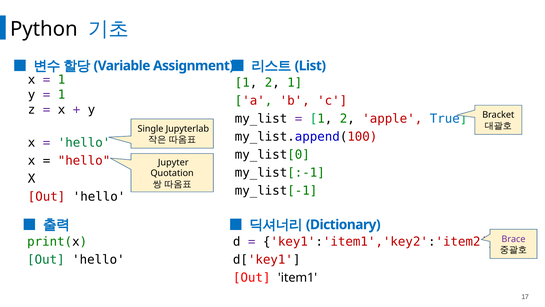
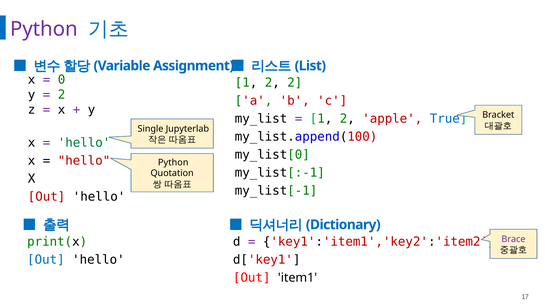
Python colour: black -> purple (44, 29)
1: 1 -> 0 (62, 80)
2 1: 1 -> 2 (295, 83)
1: 1 -> 2 (62, 95)
Jupyter: Jupyter -> Python (173, 162)
Out colour: green -> blue (46, 259)
